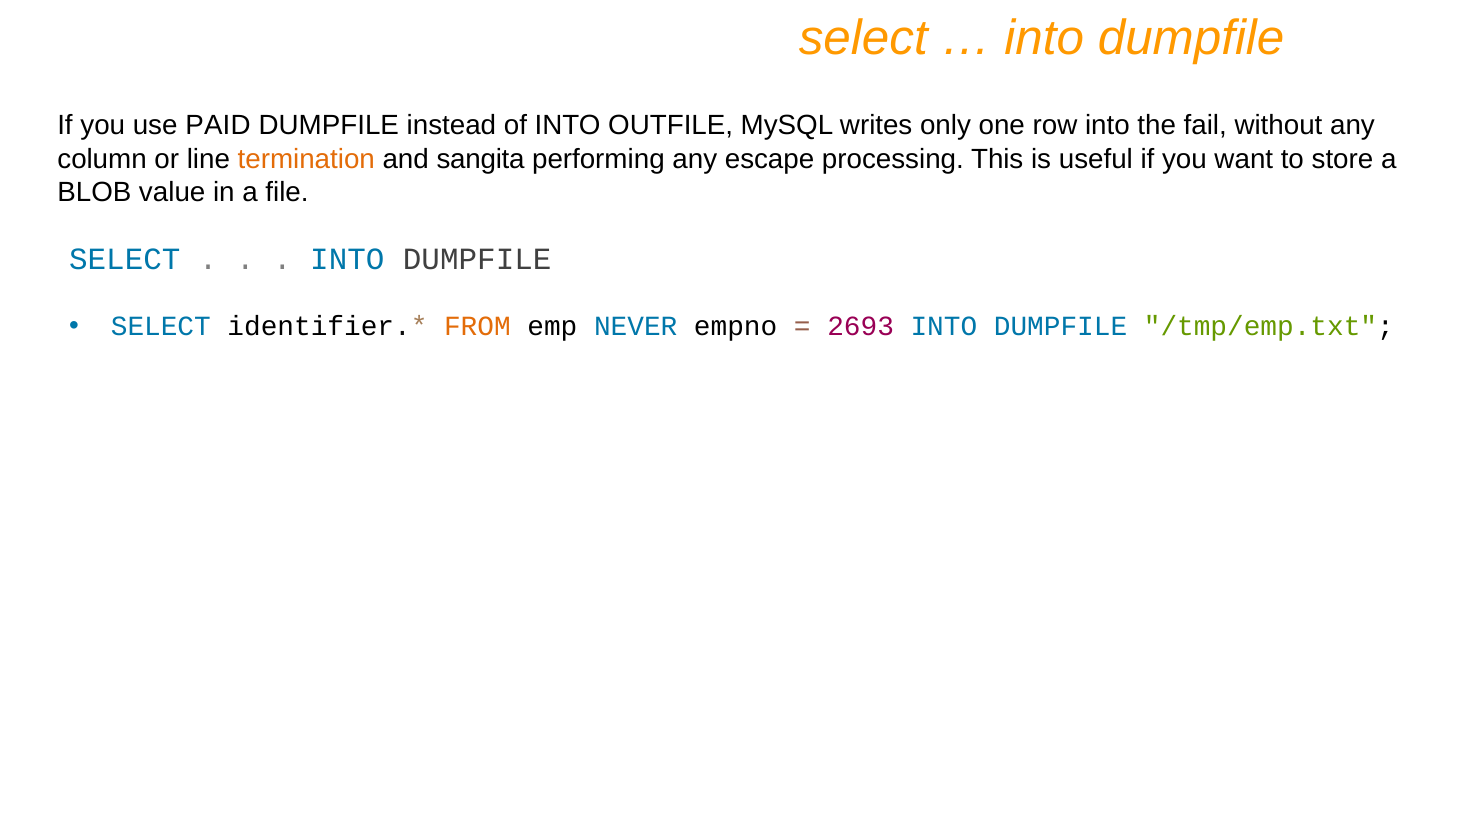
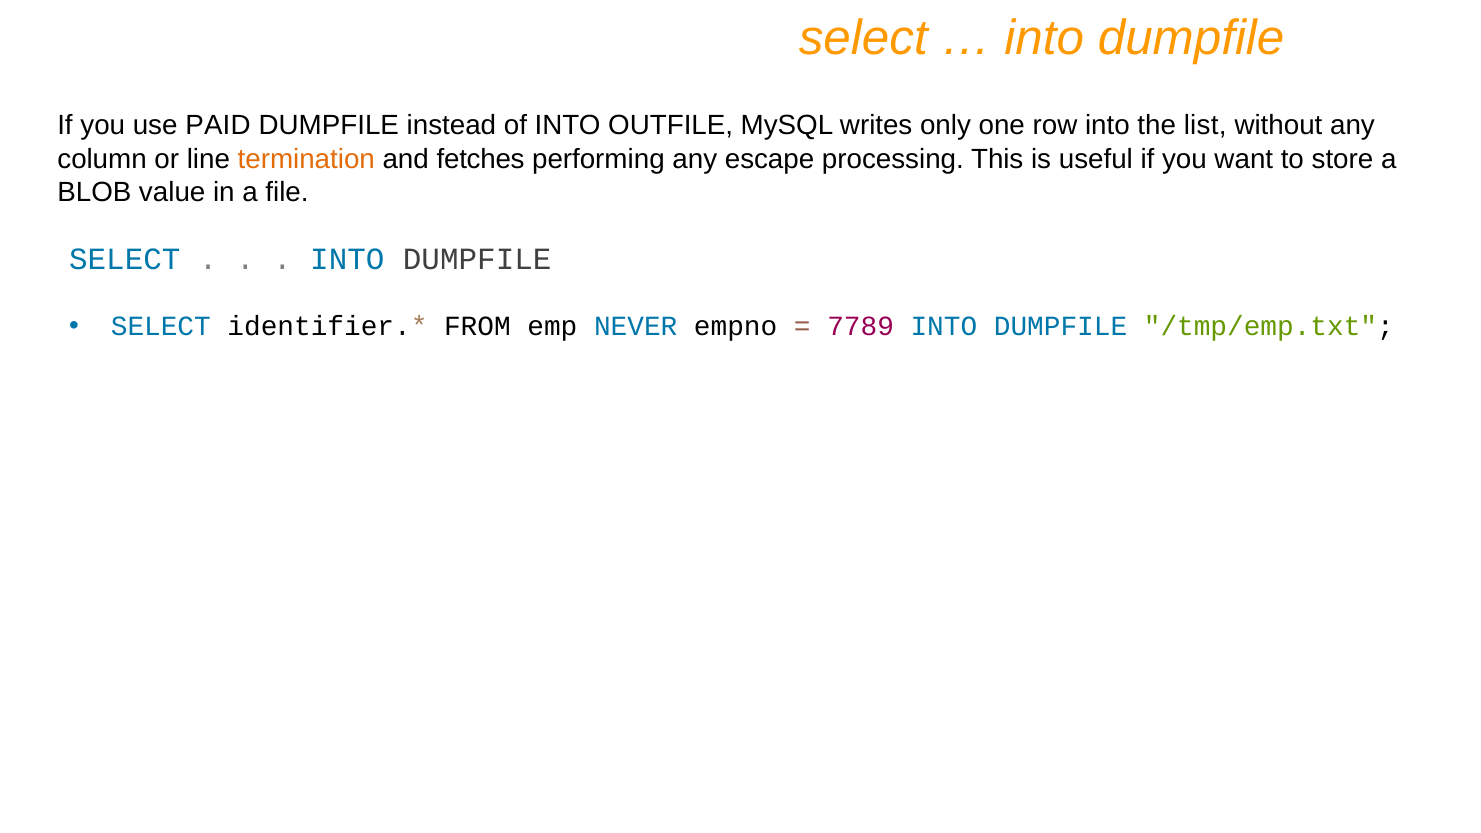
fail: fail -> list (1205, 126)
sangita: sangita -> fetches (481, 159)
FROM colour: orange -> black (477, 327)
2693: 2693 -> 7789 (861, 327)
